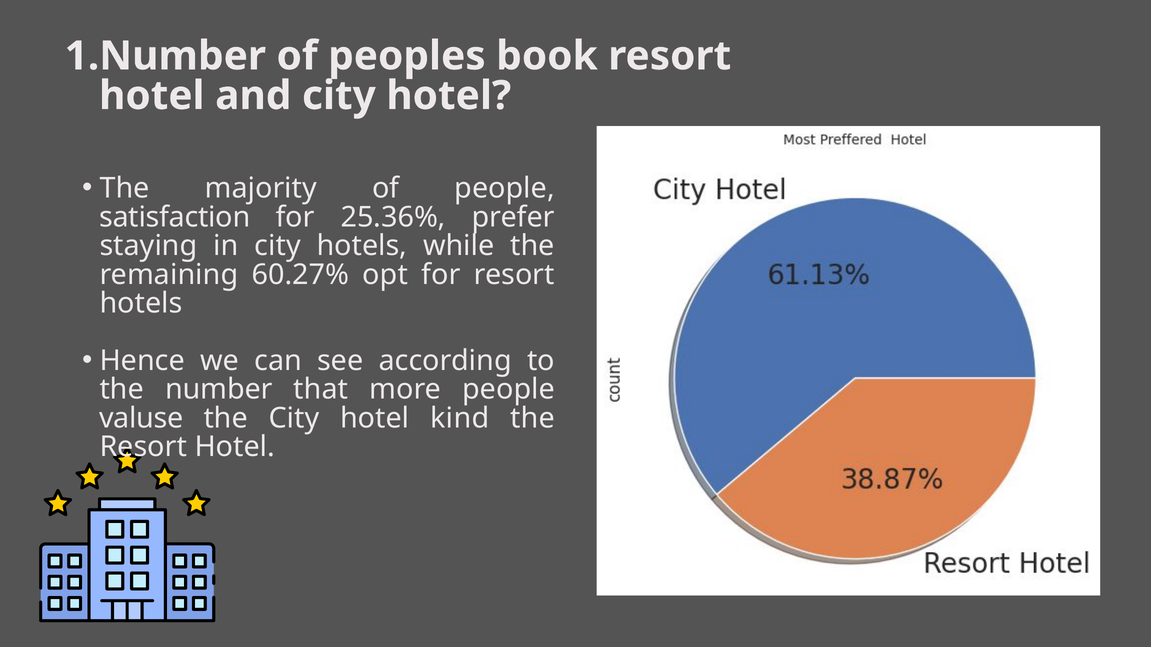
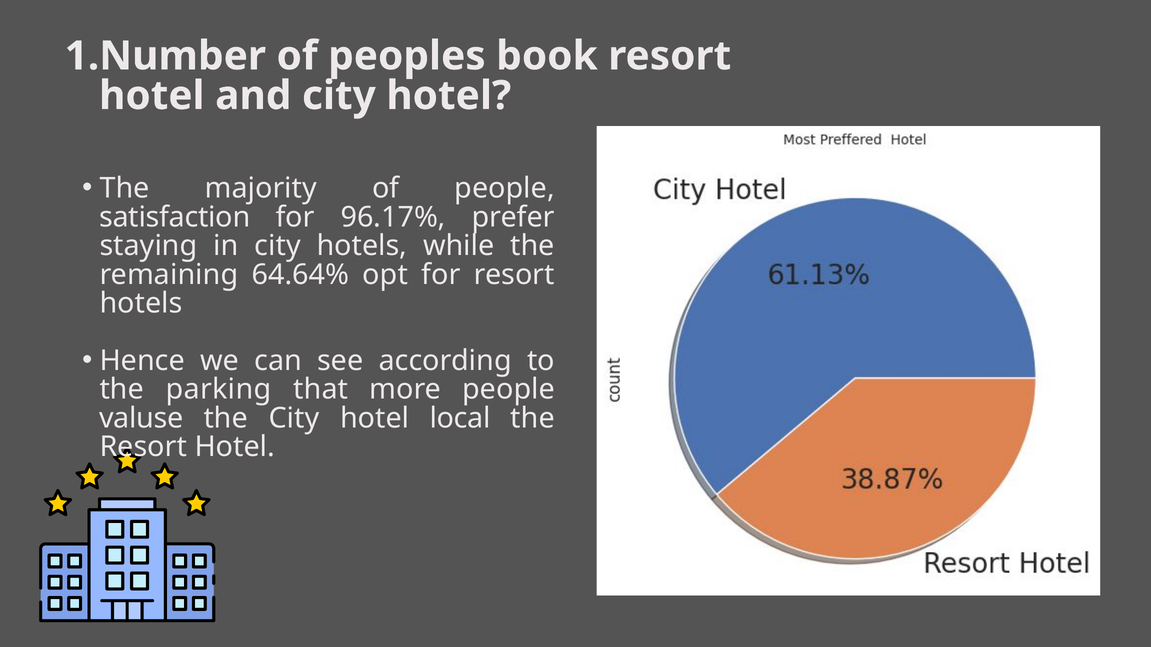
25.36%: 25.36% -> 96.17% (393, 217)
60.27%: 60.27% -> 64.64% (300, 275)
number: number -> parking (219, 390)
kind: kind -> local (460, 418)
